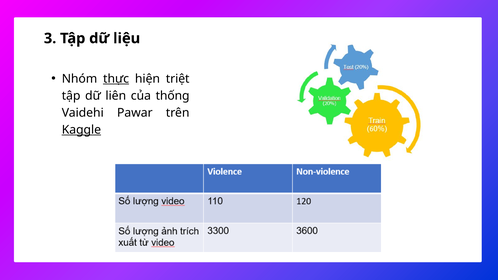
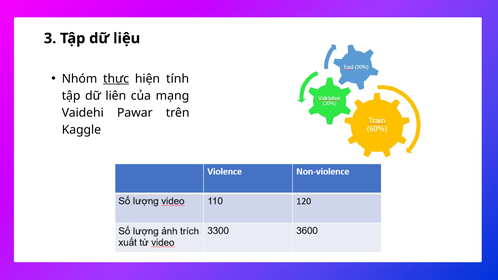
triệt: triệt -> tính (178, 79)
thống: thống -> mạng (173, 96)
Kaggle underline: present -> none (81, 130)
